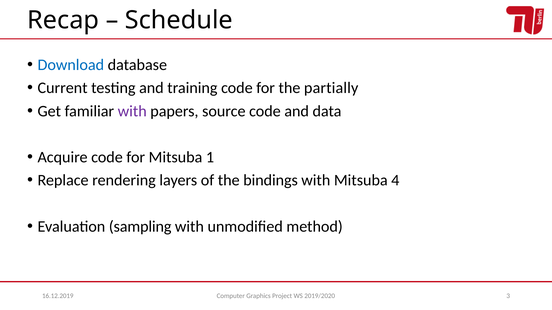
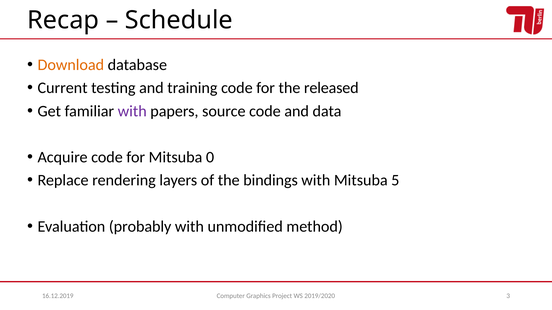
Download colour: blue -> orange (71, 65)
partially: partially -> released (331, 88)
1: 1 -> 0 (210, 157)
4: 4 -> 5 (395, 181)
sampling: sampling -> probably (140, 227)
